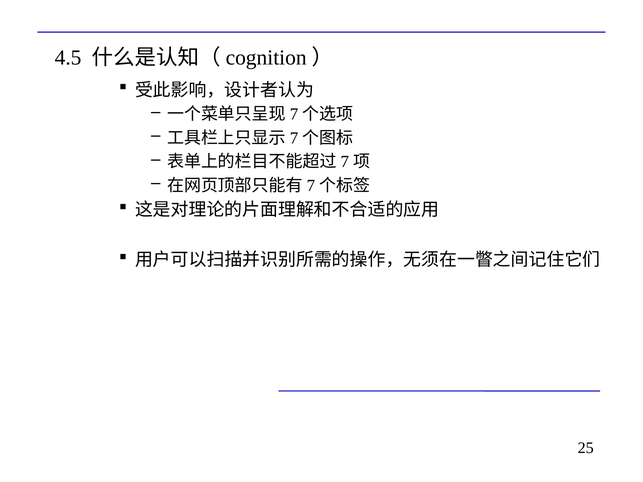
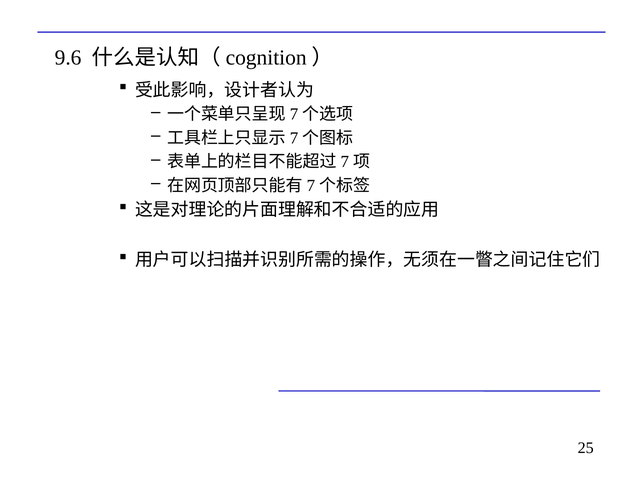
4.5: 4.5 -> 9.6 (68, 58)
